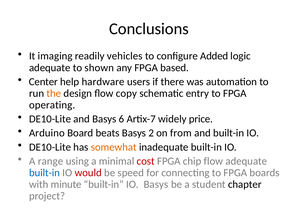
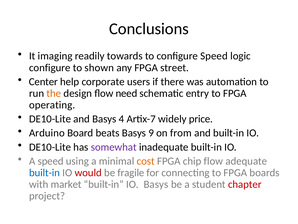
vehicles: vehicles -> towards (125, 56)
configure Added: Added -> Speed (214, 56)
adequate: adequate -> configure (50, 68)
based: based -> street (175, 68)
hardware: hardware -> corporate (103, 81)
copy: copy -> need (126, 93)
6: 6 -> 4 (121, 119)
2: 2 -> 9 (151, 133)
somewhat colour: orange -> purple (114, 147)
A range: range -> speed (51, 161)
cost colour: red -> orange (146, 161)
speed: speed -> fragile (131, 172)
minute: minute -> market (66, 184)
chapter colour: black -> red (245, 184)
